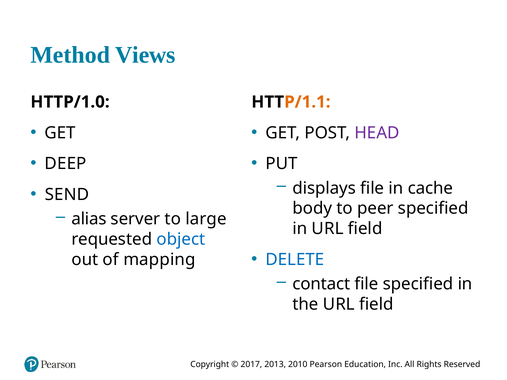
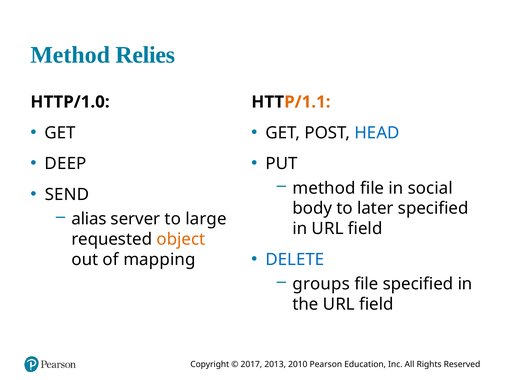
Views: Views -> Relies (145, 55)
HEAD colour: purple -> blue (377, 133)
displays: displays -> method (324, 188)
cache: cache -> social (430, 188)
peer: peer -> later (375, 209)
object colour: blue -> orange (181, 239)
contact: contact -> groups (321, 284)
